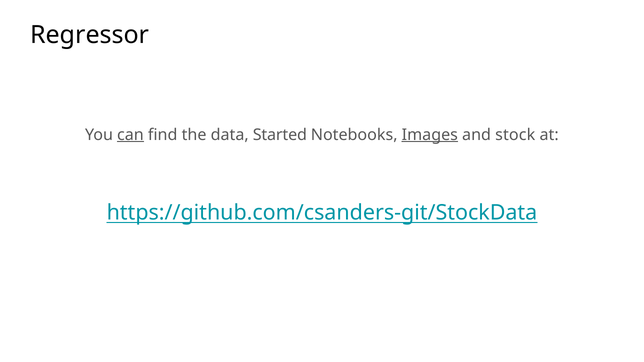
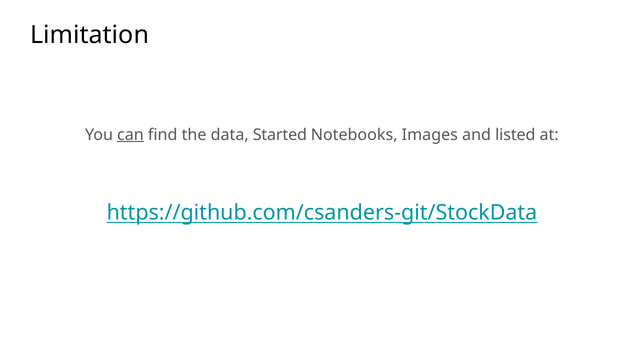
Regressor: Regressor -> Limitation (90, 35)
Images underline: present -> none (430, 135)
stock: stock -> listed (515, 135)
